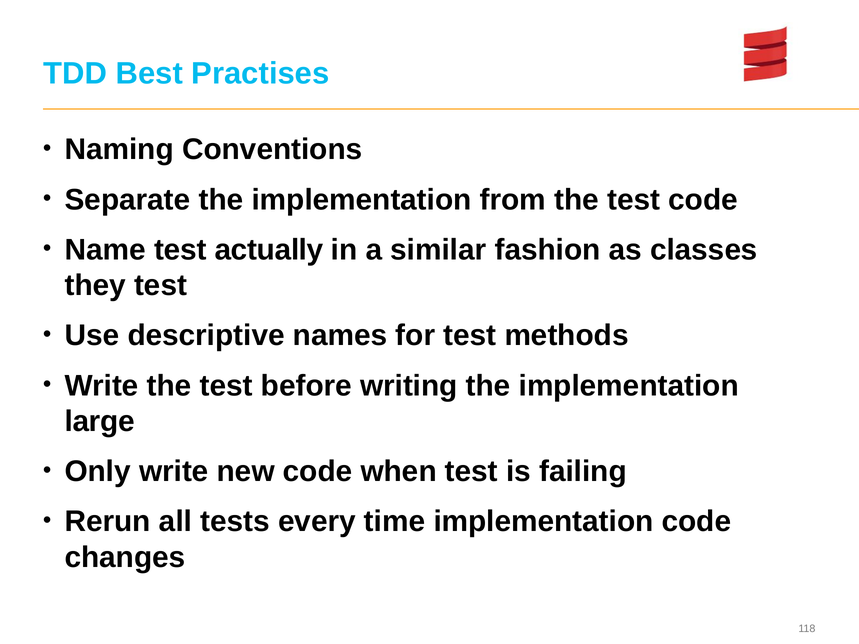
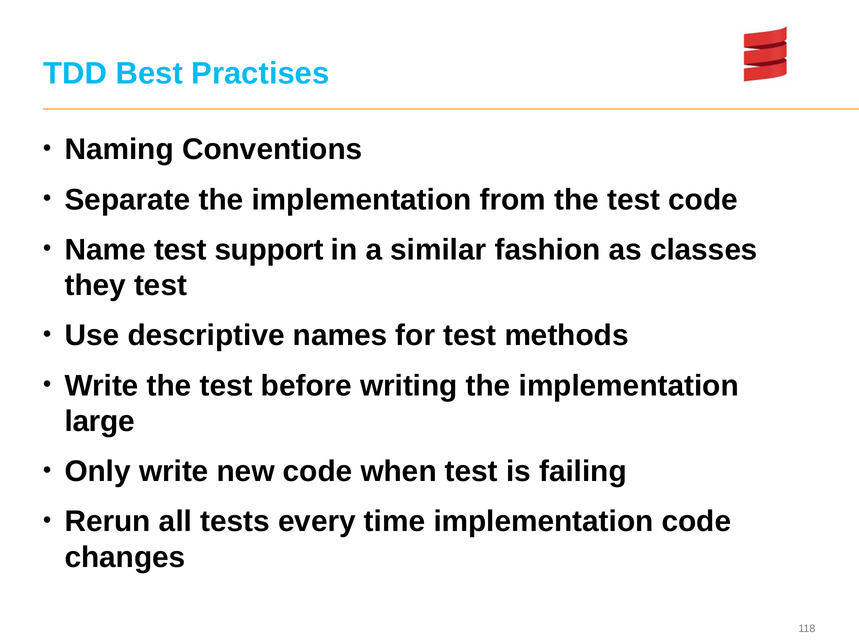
actually: actually -> support (269, 250)
